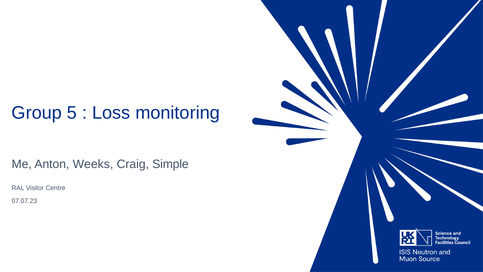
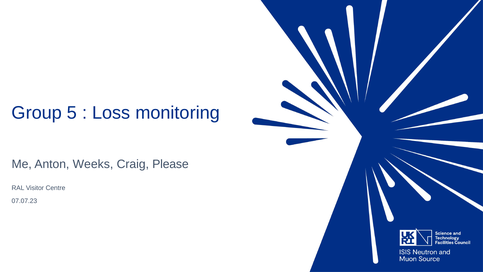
Simple: Simple -> Please (170, 164)
